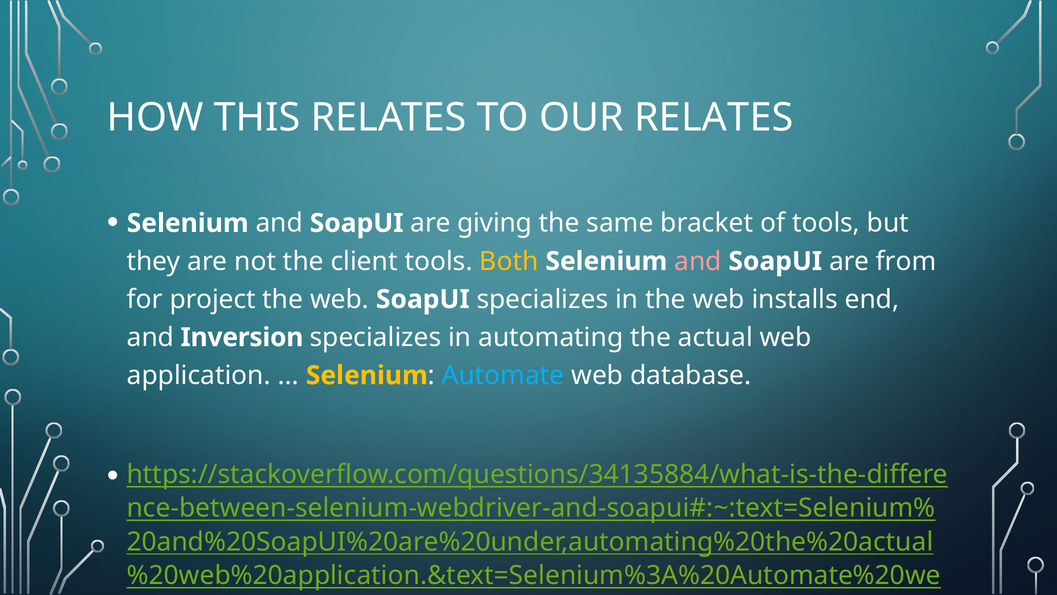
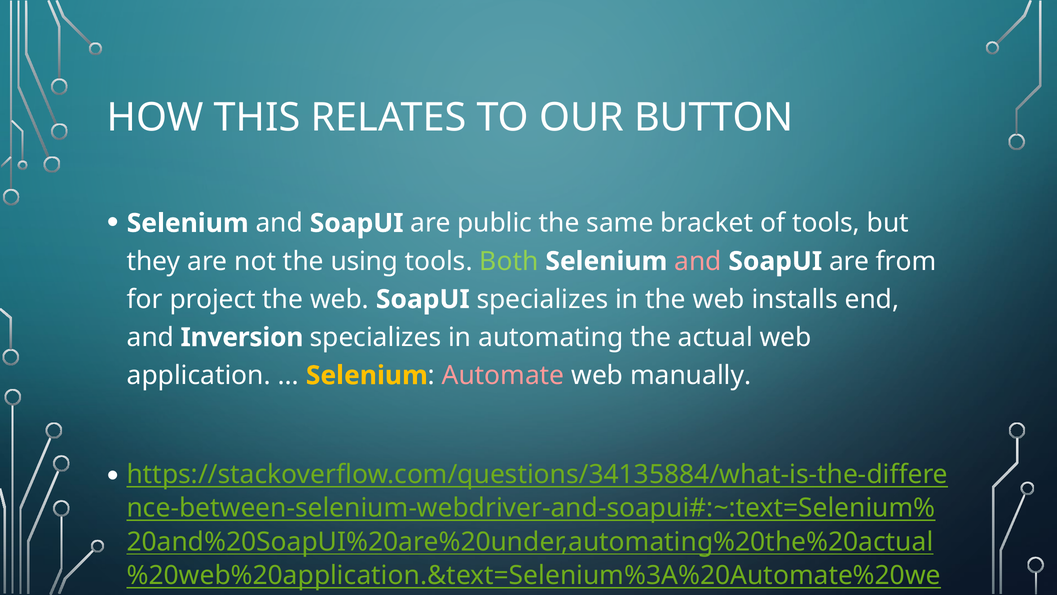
OUR RELATES: RELATES -> BUTTON (714, 117)
giving: giving -> public (495, 223)
client: client -> using (364, 261)
Both colour: yellow -> light green (509, 261)
Automate colour: light blue -> pink (503, 375)
database: database -> manually (691, 375)
